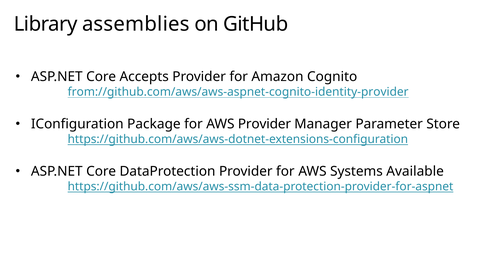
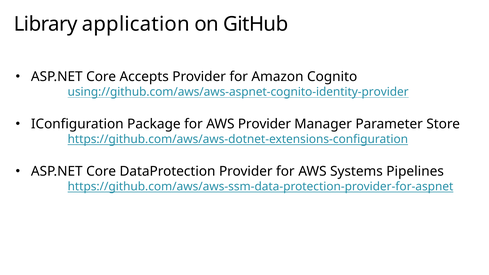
assemblies: assemblies -> application (136, 24)
from://github.com/aws/aws-aspnet-cognito-identity-provider: from://github.com/aws/aws-aspnet-cognito-identity-provider -> using://github.com/aws/aws-aspnet-cognito-identity-provider (238, 92)
Available: Available -> Pipelines (415, 171)
